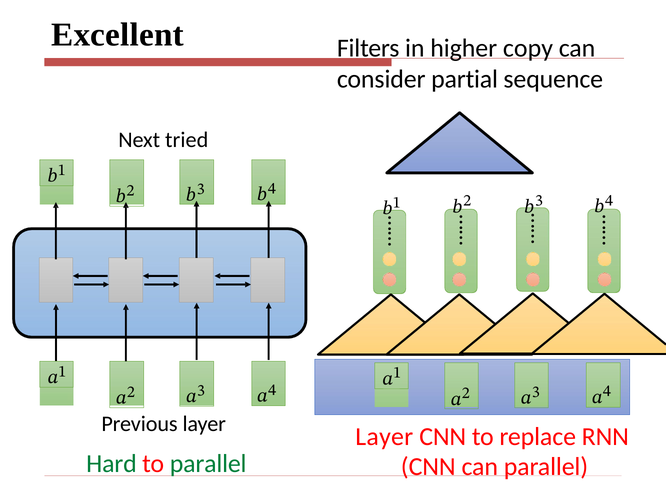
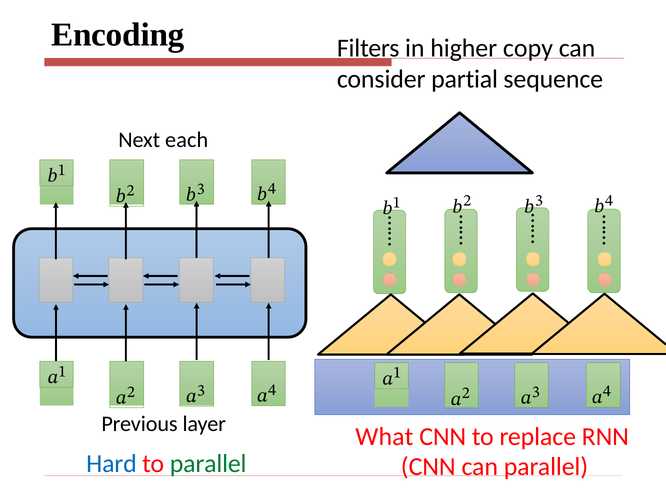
Excellent: Excellent -> Encoding (118, 35)
tried: tried -> each (187, 140)
Layer: Layer -> What (384, 436)
Hard colour: green -> blue (111, 463)
